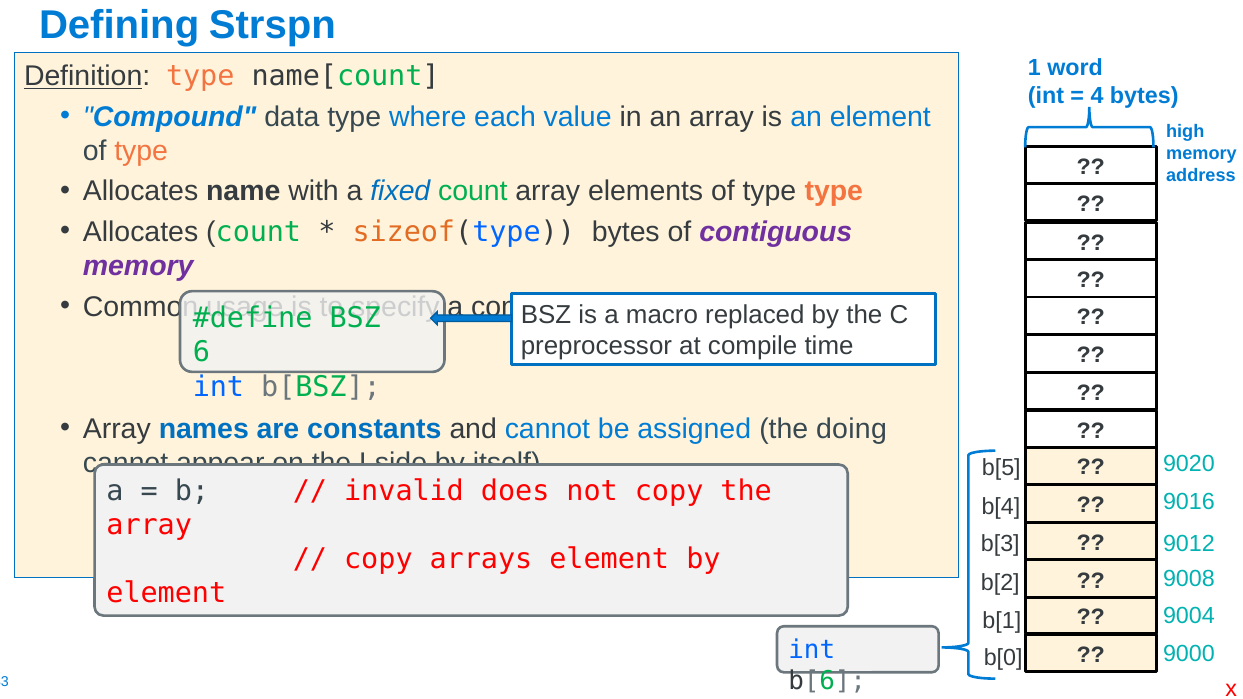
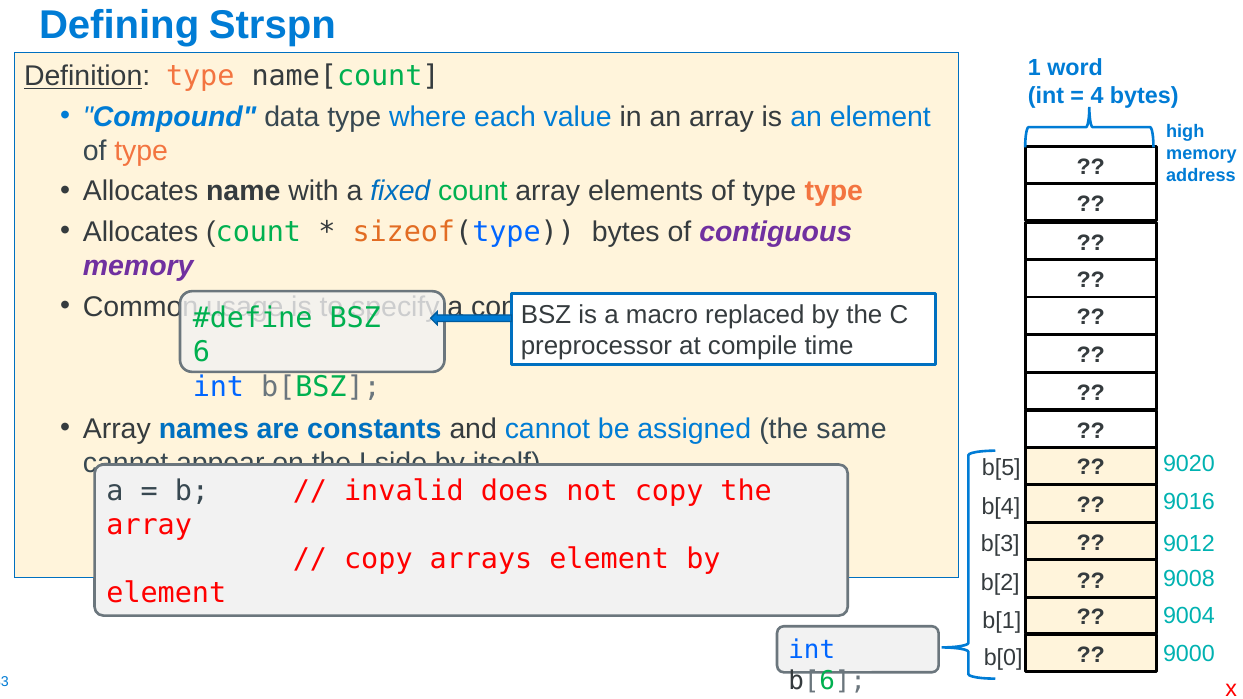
doing: doing -> same (852, 429)
